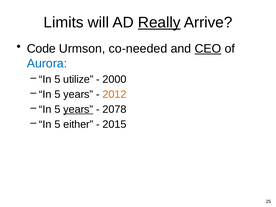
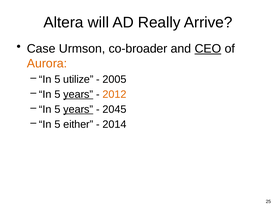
Limits: Limits -> Altera (64, 22)
Really underline: present -> none (159, 22)
Code: Code -> Case (41, 49)
co-needed: co-needed -> co-broader (138, 49)
Aurora colour: blue -> orange (47, 63)
2000: 2000 -> 2005 (114, 79)
years underline: none -> present (78, 94)
2078: 2078 -> 2045 (114, 109)
2015: 2015 -> 2014 (114, 124)
